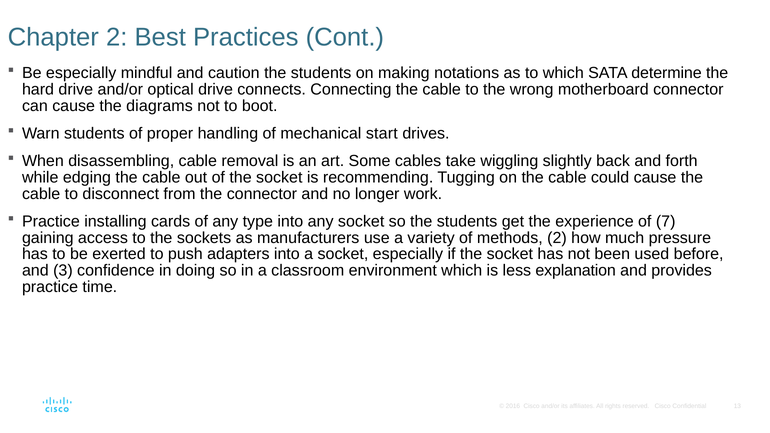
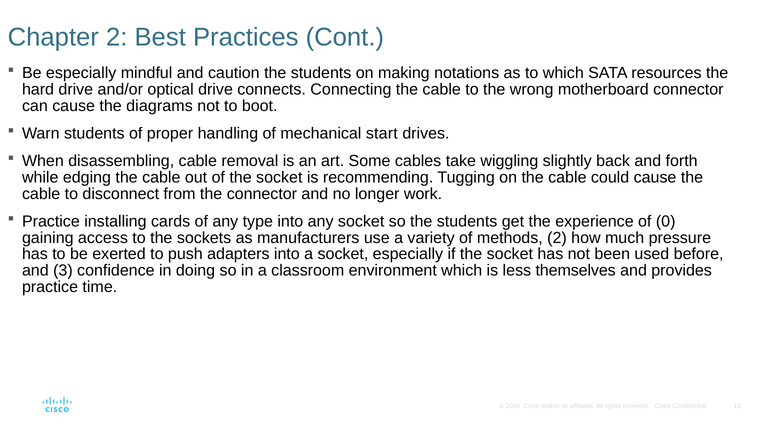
determine: determine -> resources (666, 73)
7: 7 -> 0 (666, 221)
explanation: explanation -> themselves (576, 271)
